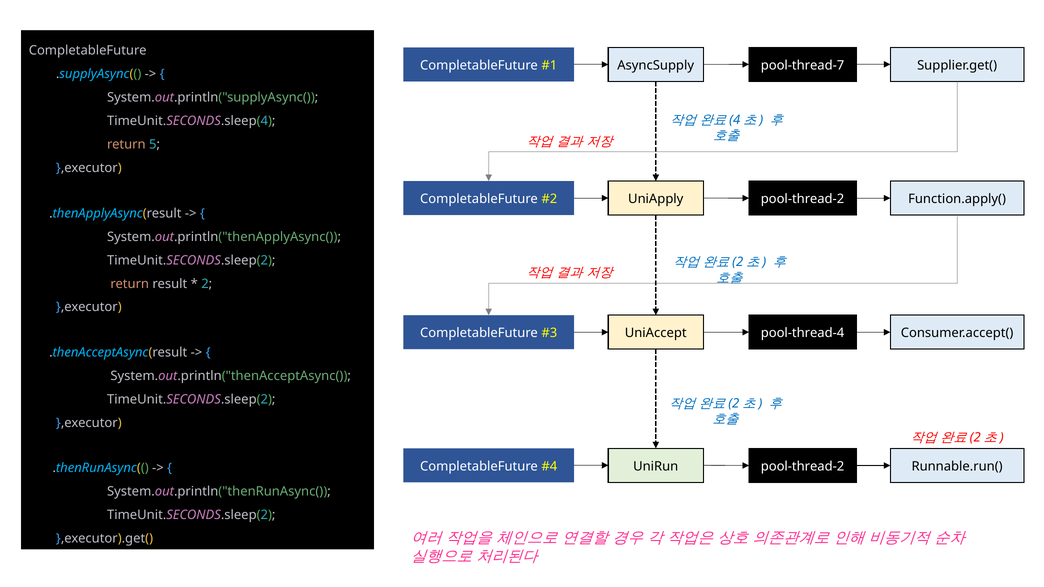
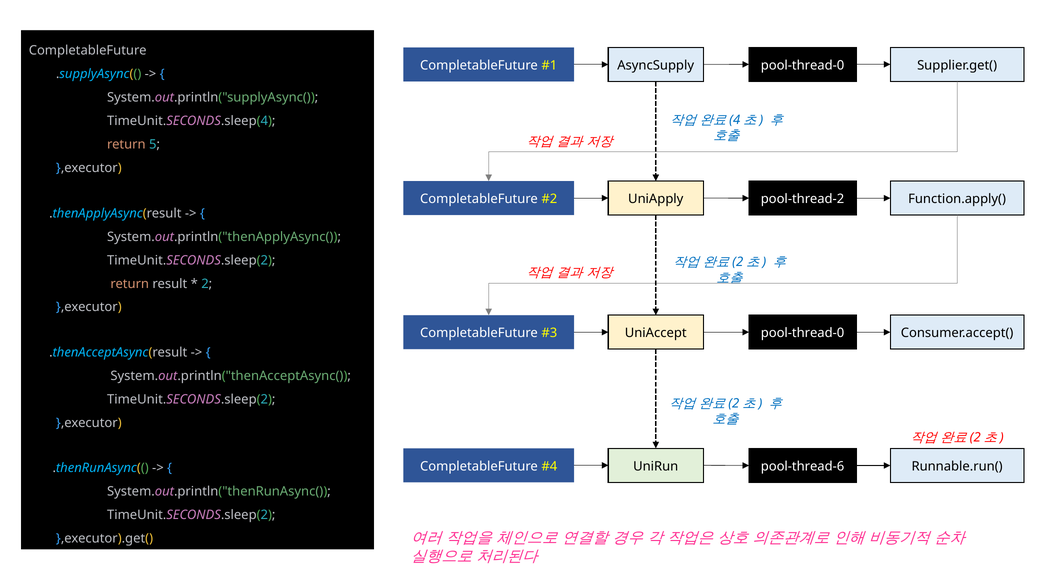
pool-thread-7: pool-thread-7 -> pool-thread-0 (803, 65)
pool-thread-4: pool-thread-4 -> pool-thread-0 (803, 333)
pool-thread-2: pool-thread-2 -> pool-thread-6 (803, 467)
